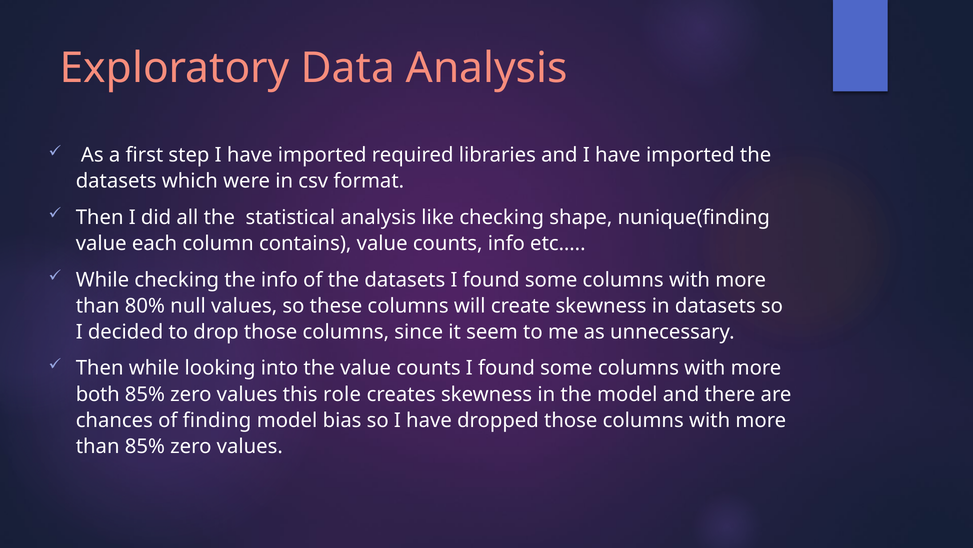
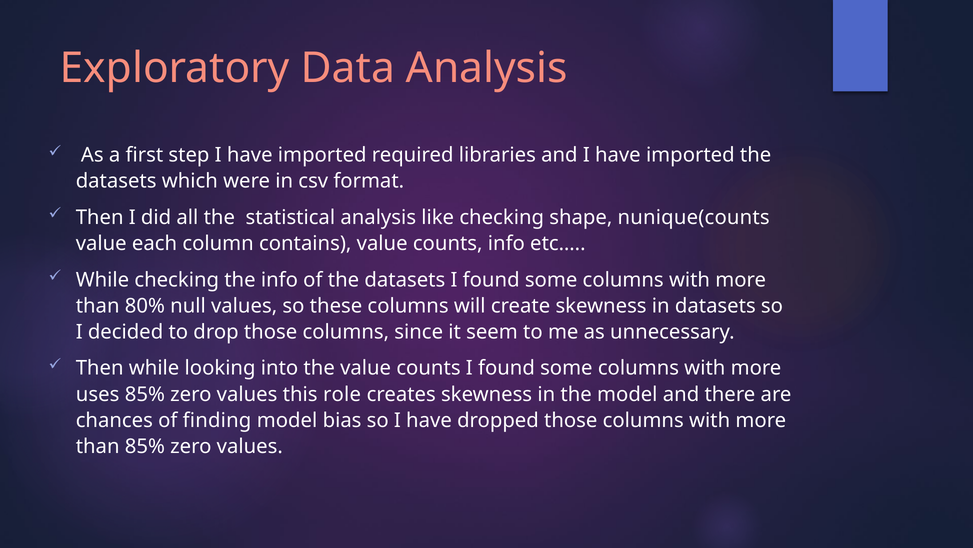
nunique(finding: nunique(finding -> nunique(counts (694, 217)
both: both -> uses (98, 394)
